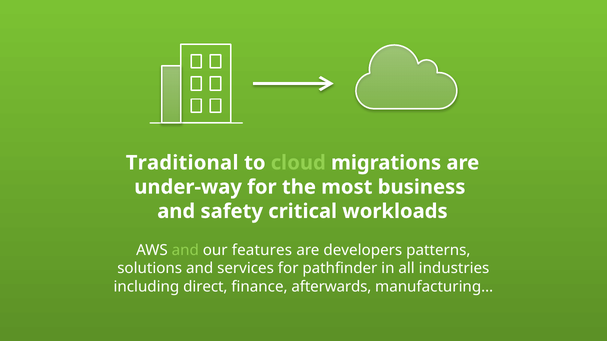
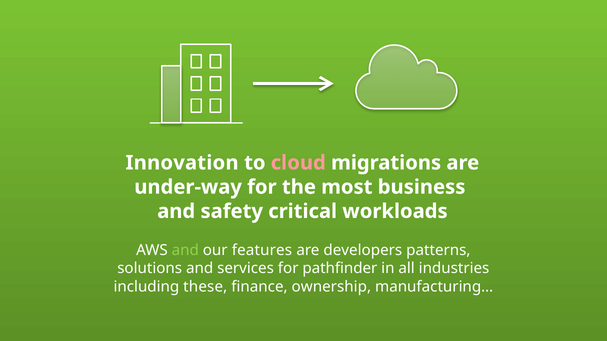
Traditional: Traditional -> Innovation (182, 163)
cloud colour: light green -> pink (298, 163)
direct: direct -> these (205, 287)
afterwards: afterwards -> ownership (331, 287)
